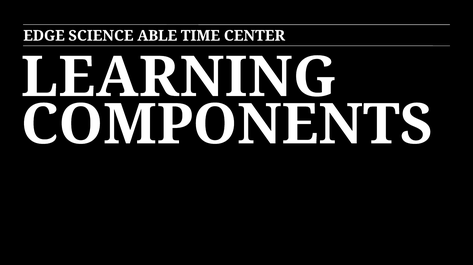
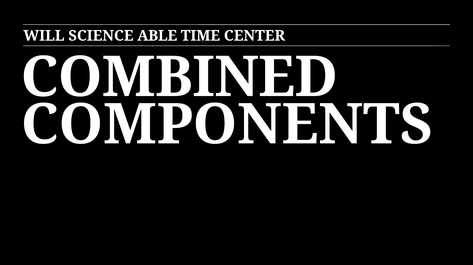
EDGE: EDGE -> WILL (44, 36)
LEARNING: LEARNING -> COMBINED (179, 78)
